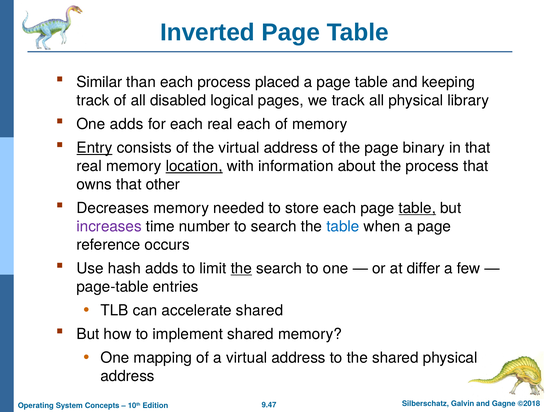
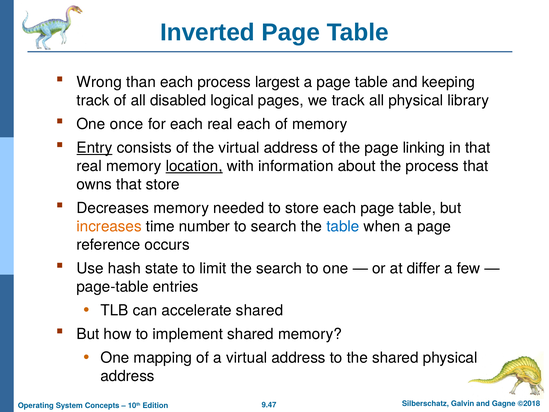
Similar: Similar -> Wrong (99, 82)
placed: placed -> largest (277, 82)
One adds: adds -> once (127, 124)
binary: binary -> linking (424, 148)
that other: other -> store (163, 184)
table underline: present -> none (417, 208)
increases colour: purple -> orange (109, 226)
hash adds: adds -> state (162, 268)
the underline: present -> none (241, 268)
